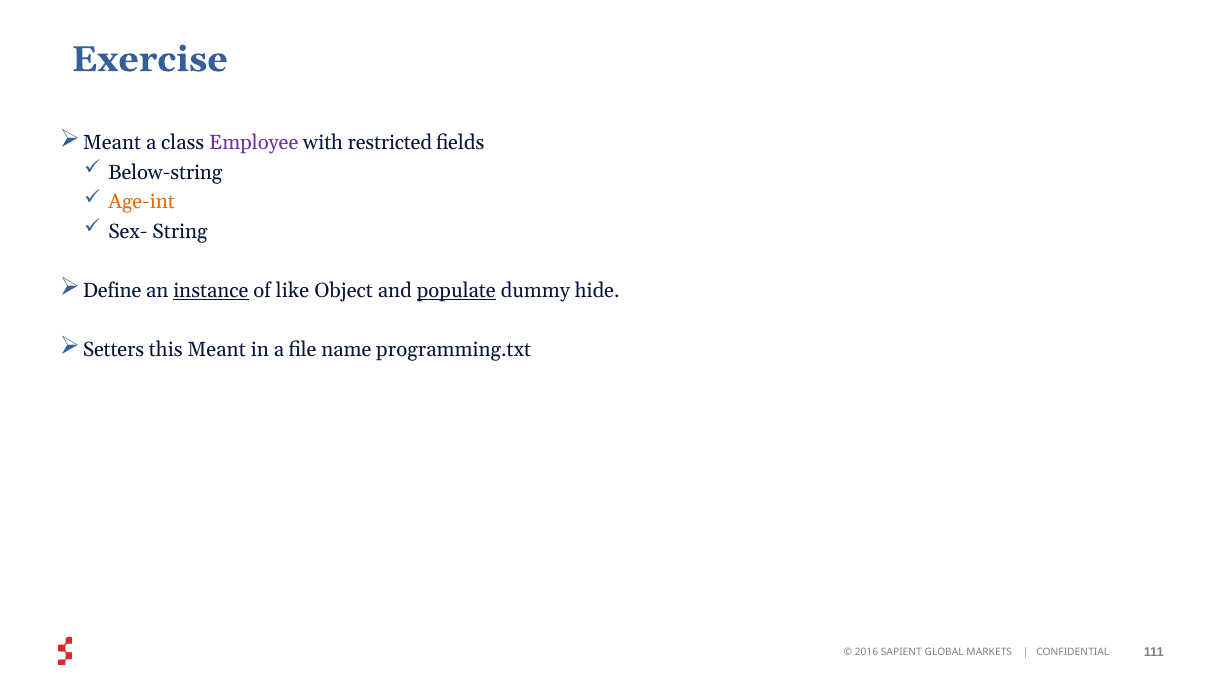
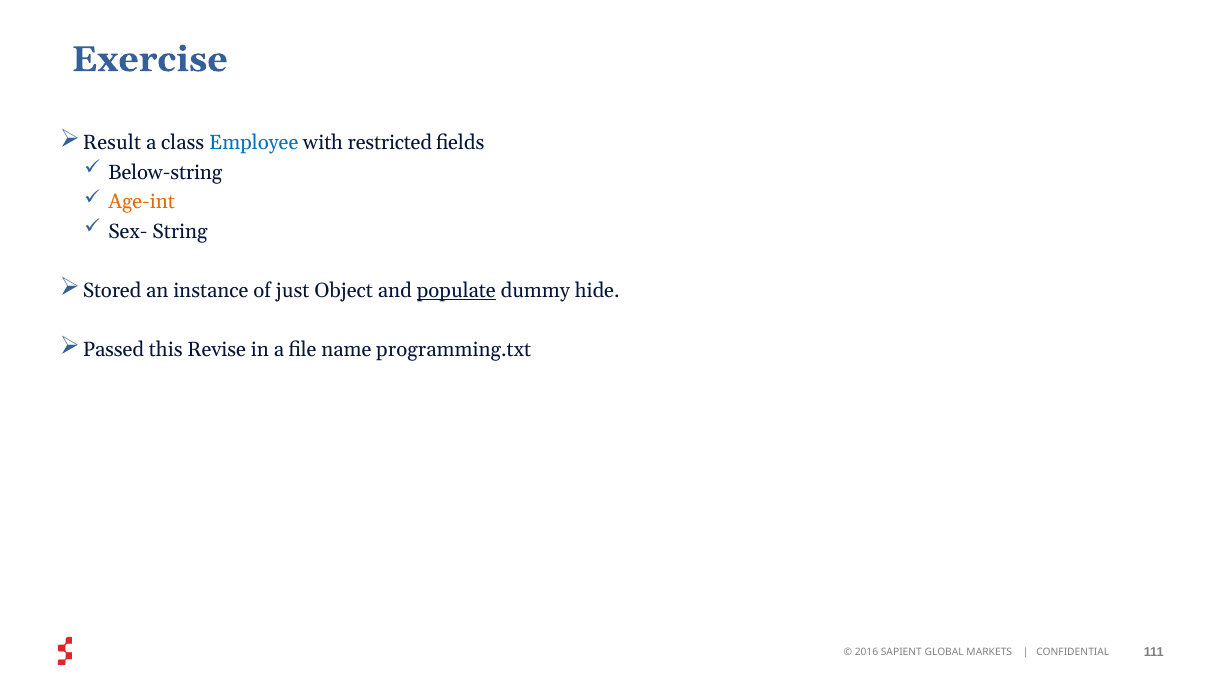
Meant: Meant -> Result (112, 143)
Employee colour: purple -> blue (254, 143)
Define: Define -> Stored (112, 291)
instance underline: present -> none (211, 291)
like: like -> just (293, 291)
Setters: Setters -> Passed (113, 350)
this Meant: Meant -> Revise (217, 350)
